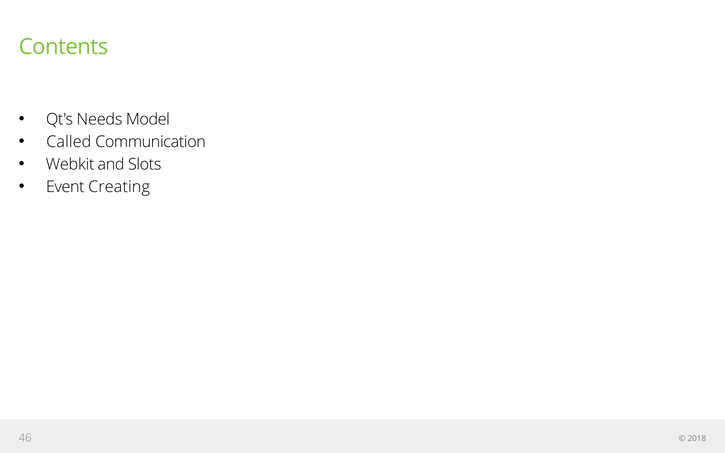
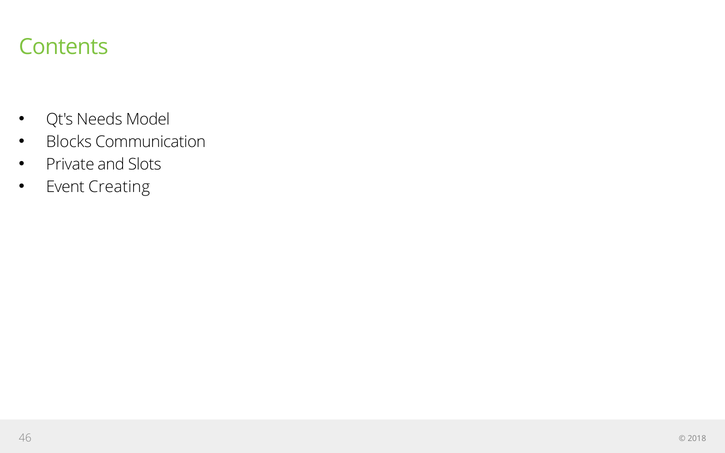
Called: Called -> Blocks (69, 142)
Webkit: Webkit -> Private (70, 165)
